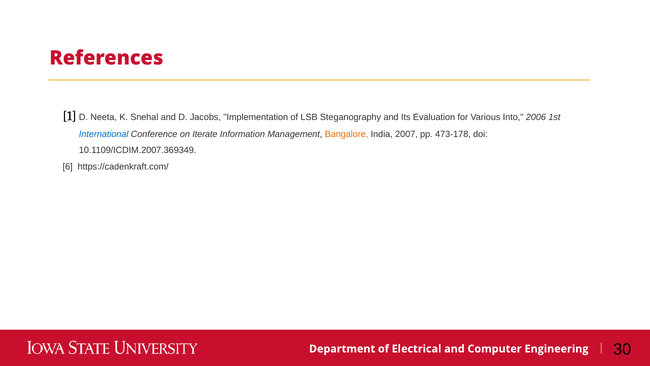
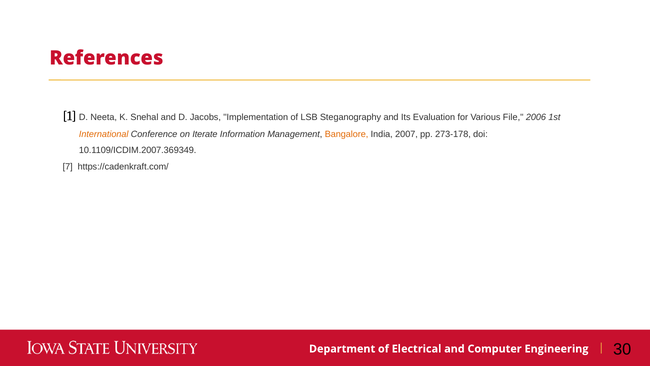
Into: Into -> File (513, 117)
International colour: blue -> orange (104, 134)
473-178: 473-178 -> 273-178 (453, 134)
6: 6 -> 7 (68, 166)
